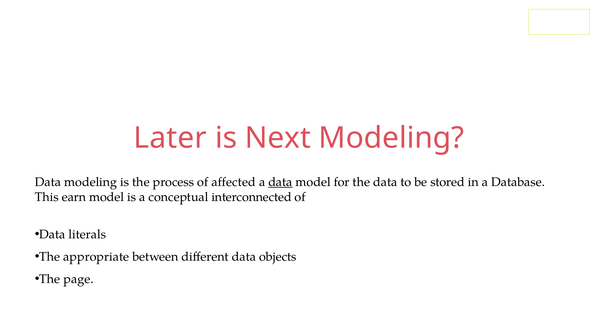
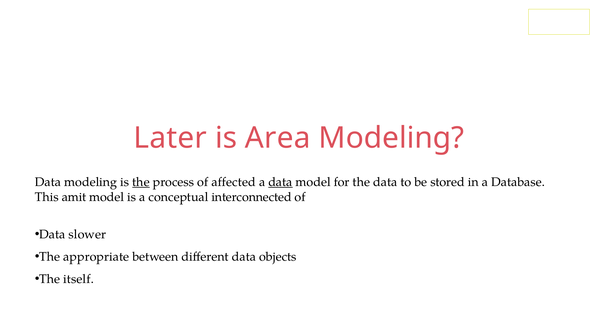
Next: Next -> Area (278, 138)
the underline: none -> present (141, 182)
earn: earn -> amit (74, 197)
literals: literals -> slower (87, 235)
page: page -> itself (79, 279)
